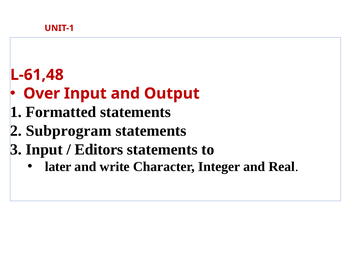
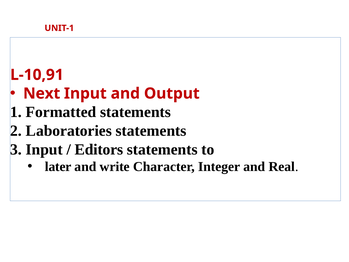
L-61,48: L-61,48 -> L-10,91 (37, 75)
Over: Over -> Next (42, 93)
Subprogram: Subprogram -> Laboratories (69, 131)
